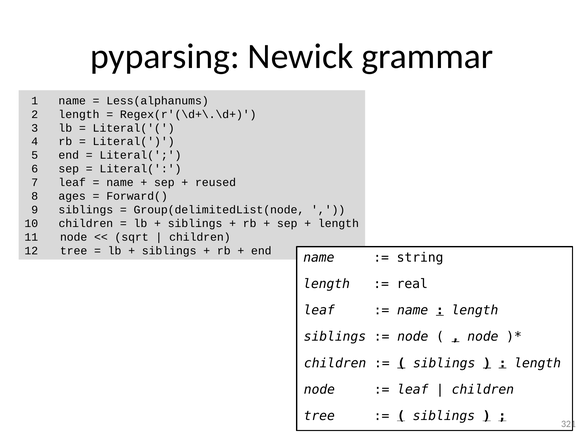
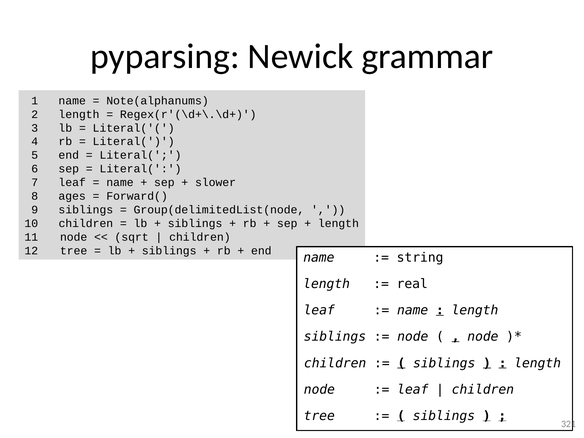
Less(alphanums: Less(alphanums -> Note(alphanums (158, 101)
reused: reused -> slower (216, 182)
